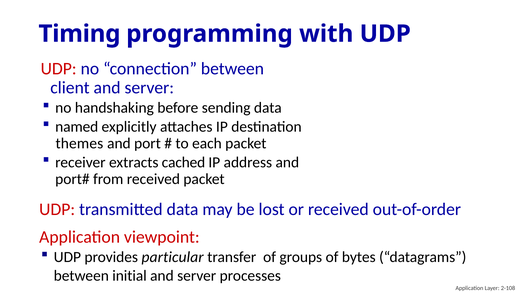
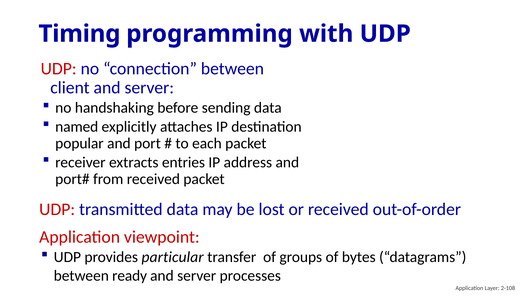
themes: themes -> popular (79, 143)
cached: cached -> entries (183, 162)
initial: initial -> ready (130, 275)
